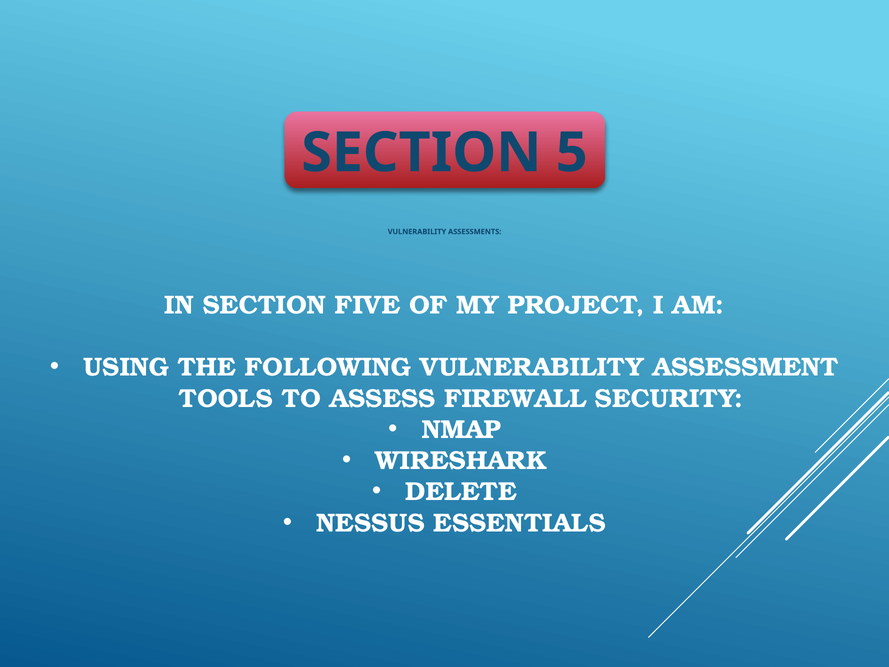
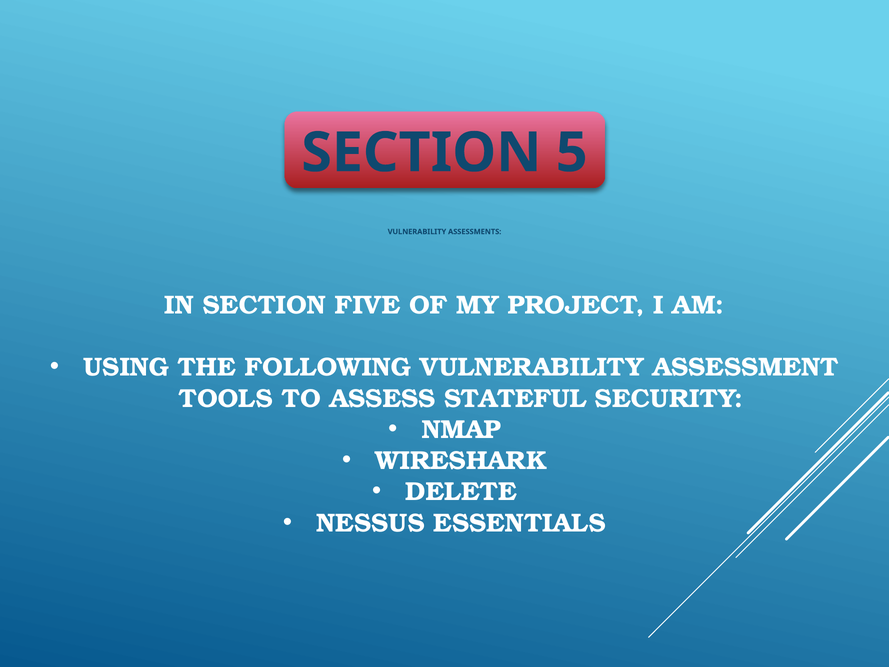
FIREWALL: FIREWALL -> STATEFUL (515, 398)
